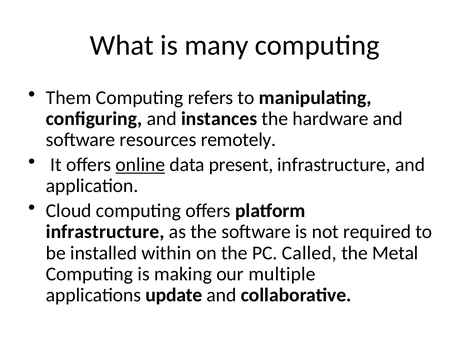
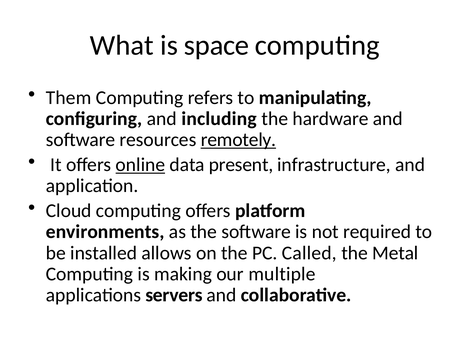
many: many -> space (217, 45)
instances: instances -> including (219, 119)
remotely underline: none -> present (239, 140)
infrastructure: infrastructure -> environments (105, 232)
within: within -> allows (167, 253)
update: update -> servers (174, 296)
